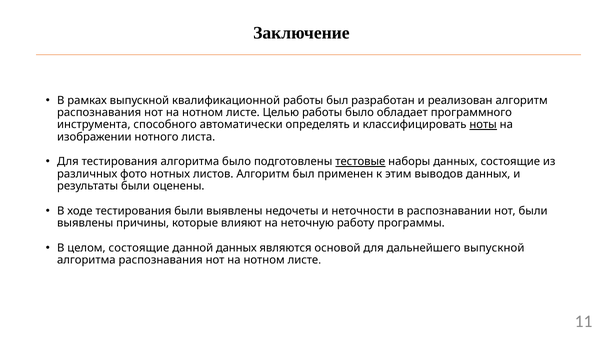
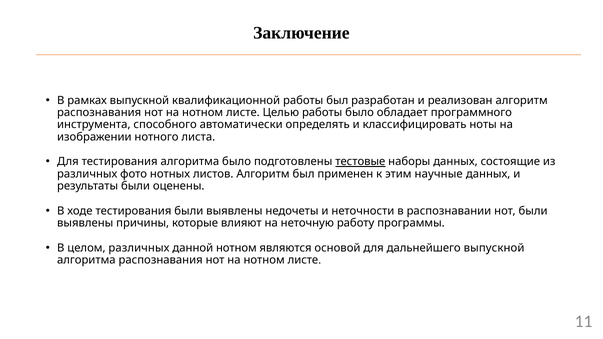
ноты underline: present -> none (483, 125)
выводов: выводов -> научные (439, 174)
целом состоящие: состоящие -> различных (139, 248)
данной данных: данных -> нотном (236, 248)
